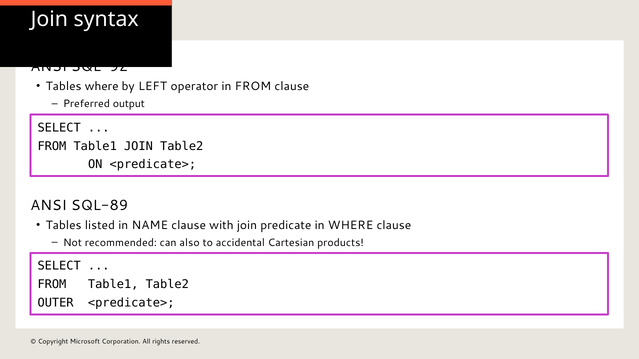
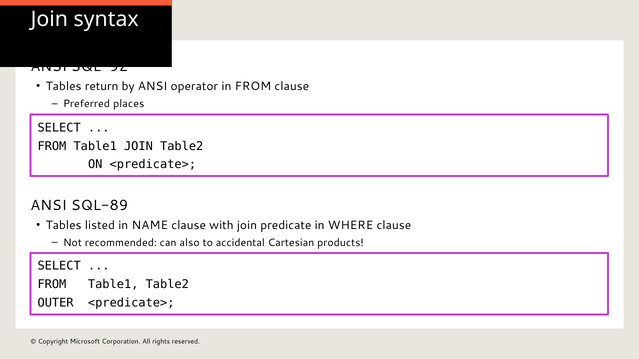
Tables where: where -> return (102, 86)
by LEFT: LEFT -> ANSI (153, 86)
output: output -> places (129, 104)
